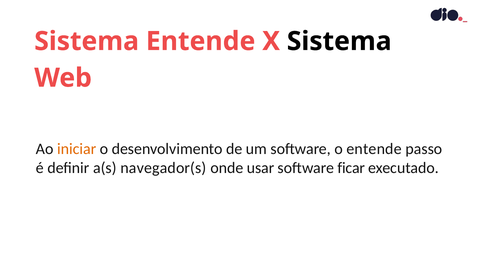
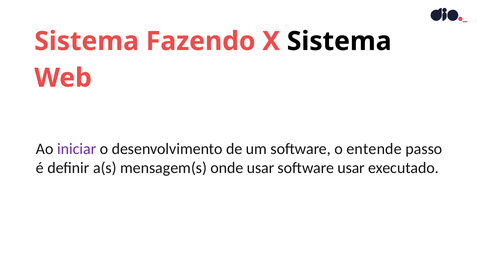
Sistema Entende: Entende -> Fazendo (201, 41)
iniciar colour: orange -> purple (77, 149)
navegador(s: navegador(s -> mensagem(s (163, 168)
software ficar: ficar -> usar (351, 168)
